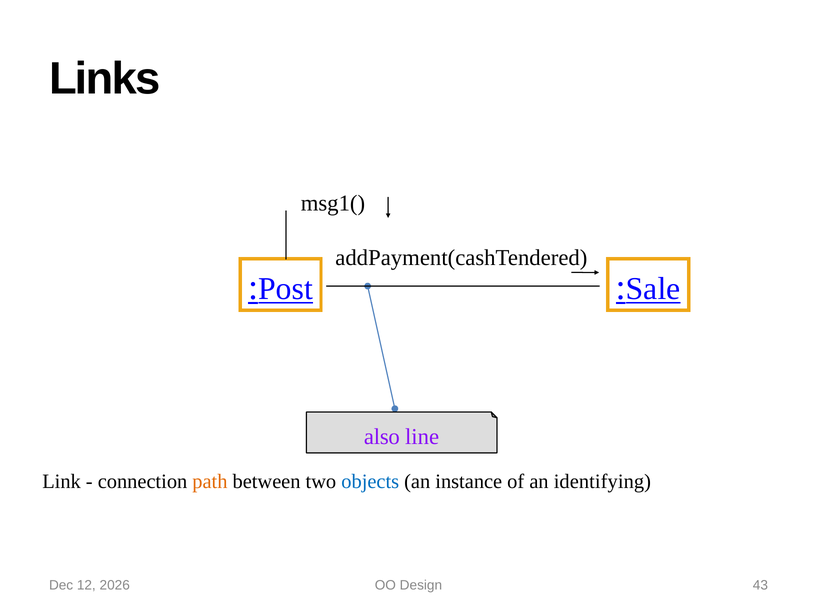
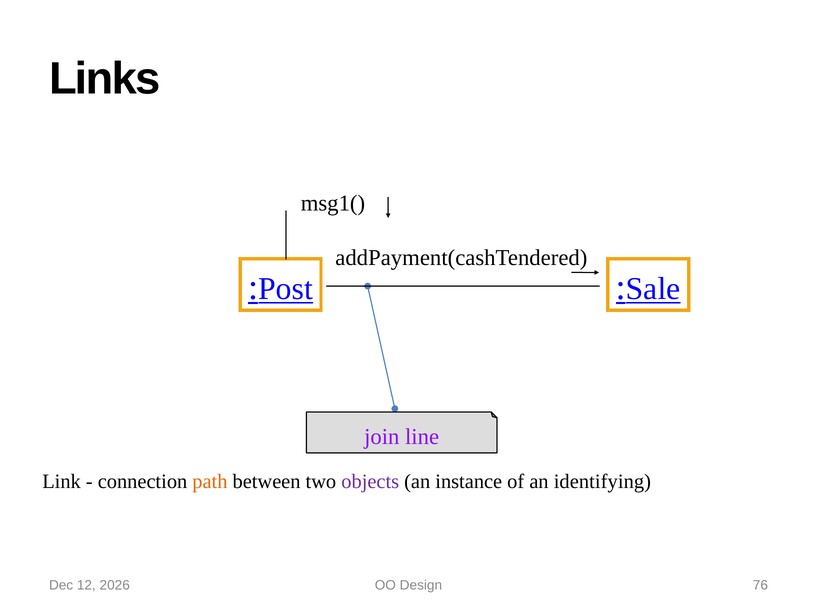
also: also -> join (382, 437)
objects colour: blue -> purple (370, 481)
43: 43 -> 76 (760, 585)
